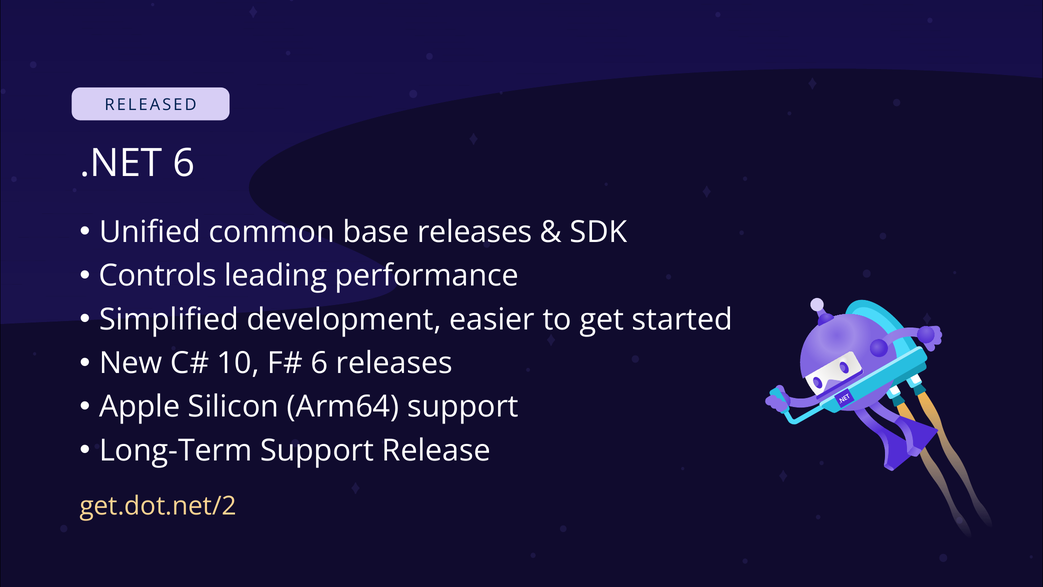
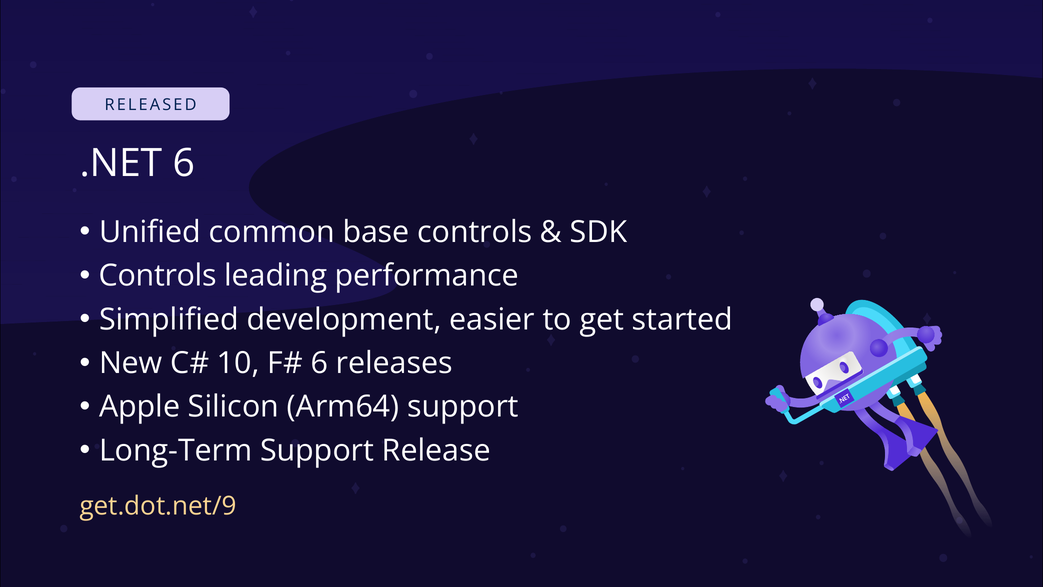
base releases: releases -> controls (475, 232)
get.dot.net/2: get.dot.net/2 -> get.dot.net/9 (158, 506)
